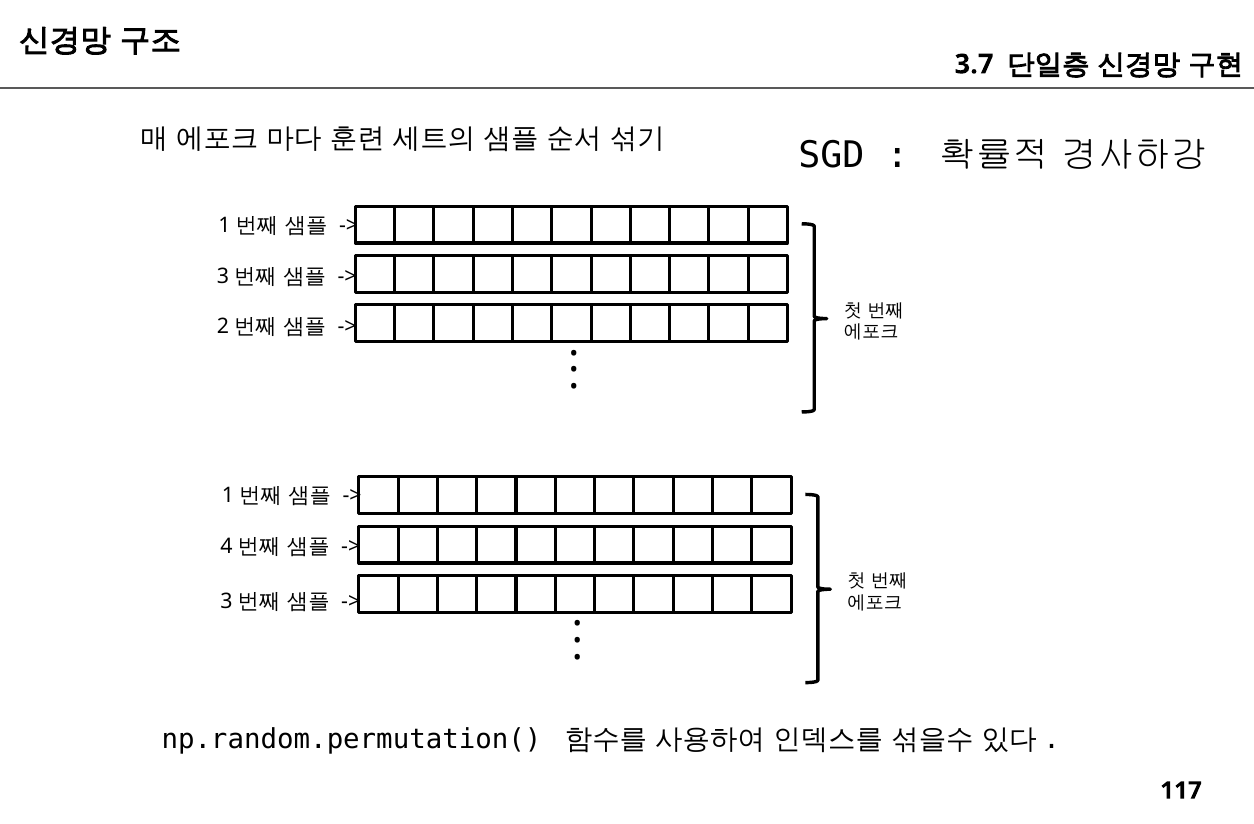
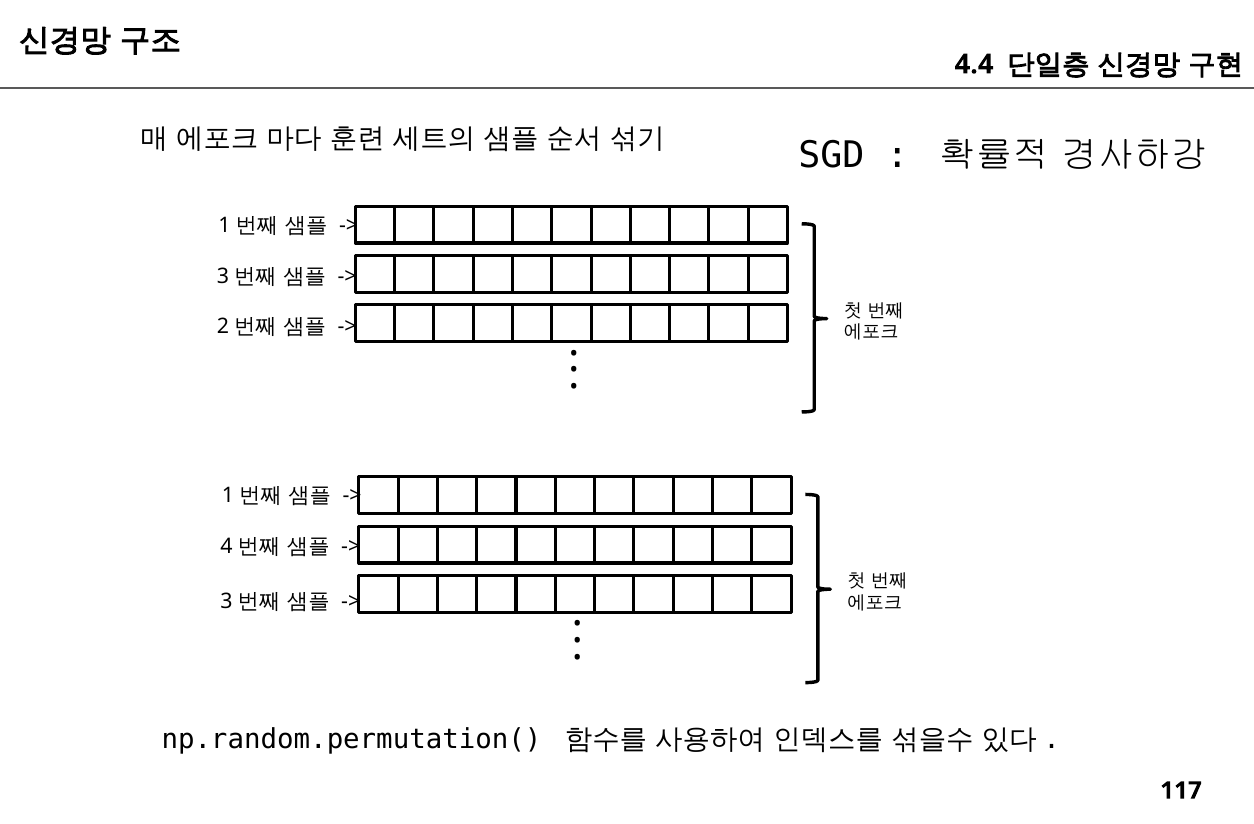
3.7: 3.7 -> 4.4 (974, 64)
